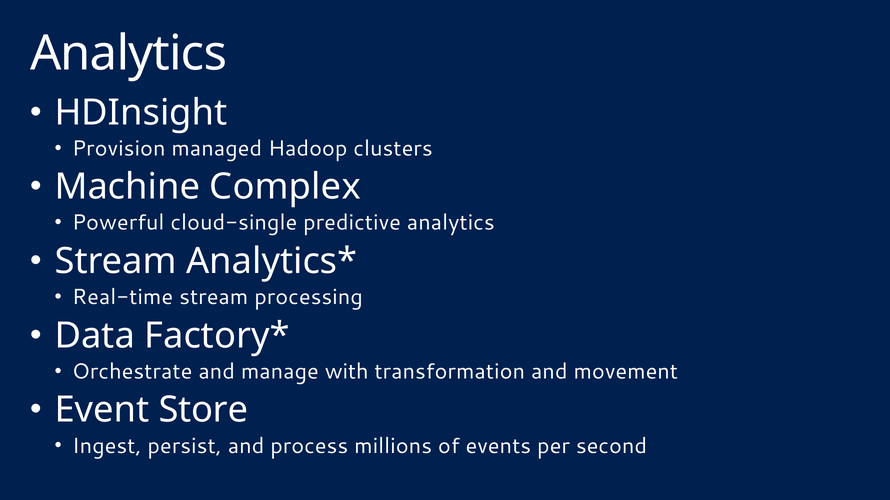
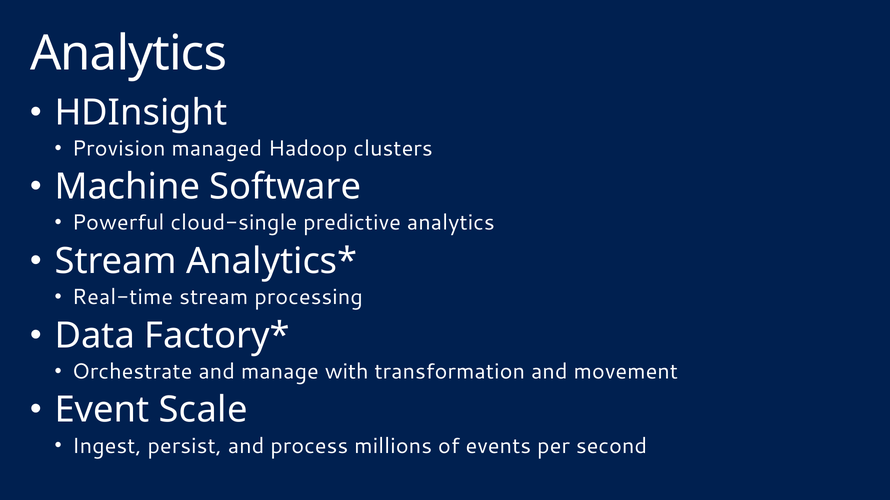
Complex: Complex -> Software (285, 187)
Store: Store -> Scale (203, 410)
